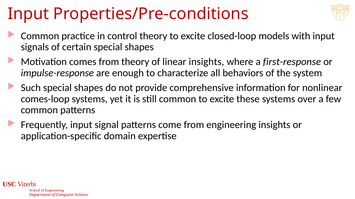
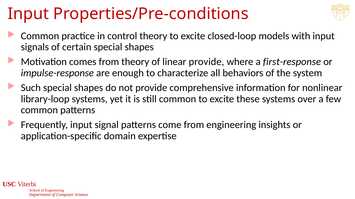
linear insights: insights -> provide (206, 62)
comes-loop: comes-loop -> library-loop (45, 99)
